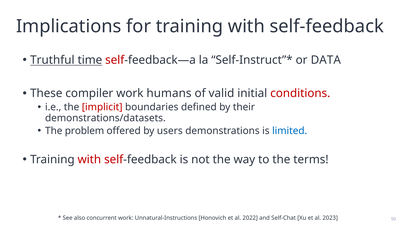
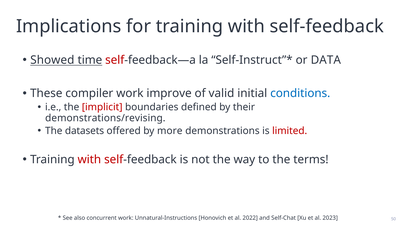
Truthful: Truthful -> Showed (52, 60)
humans: humans -> improve (169, 93)
conditions colour: red -> blue (300, 93)
demonstrations/datasets: demonstrations/datasets -> demonstrations/revising (105, 118)
problem: problem -> datasets (85, 131)
users: users -> more (170, 131)
limited colour: blue -> red (290, 131)
